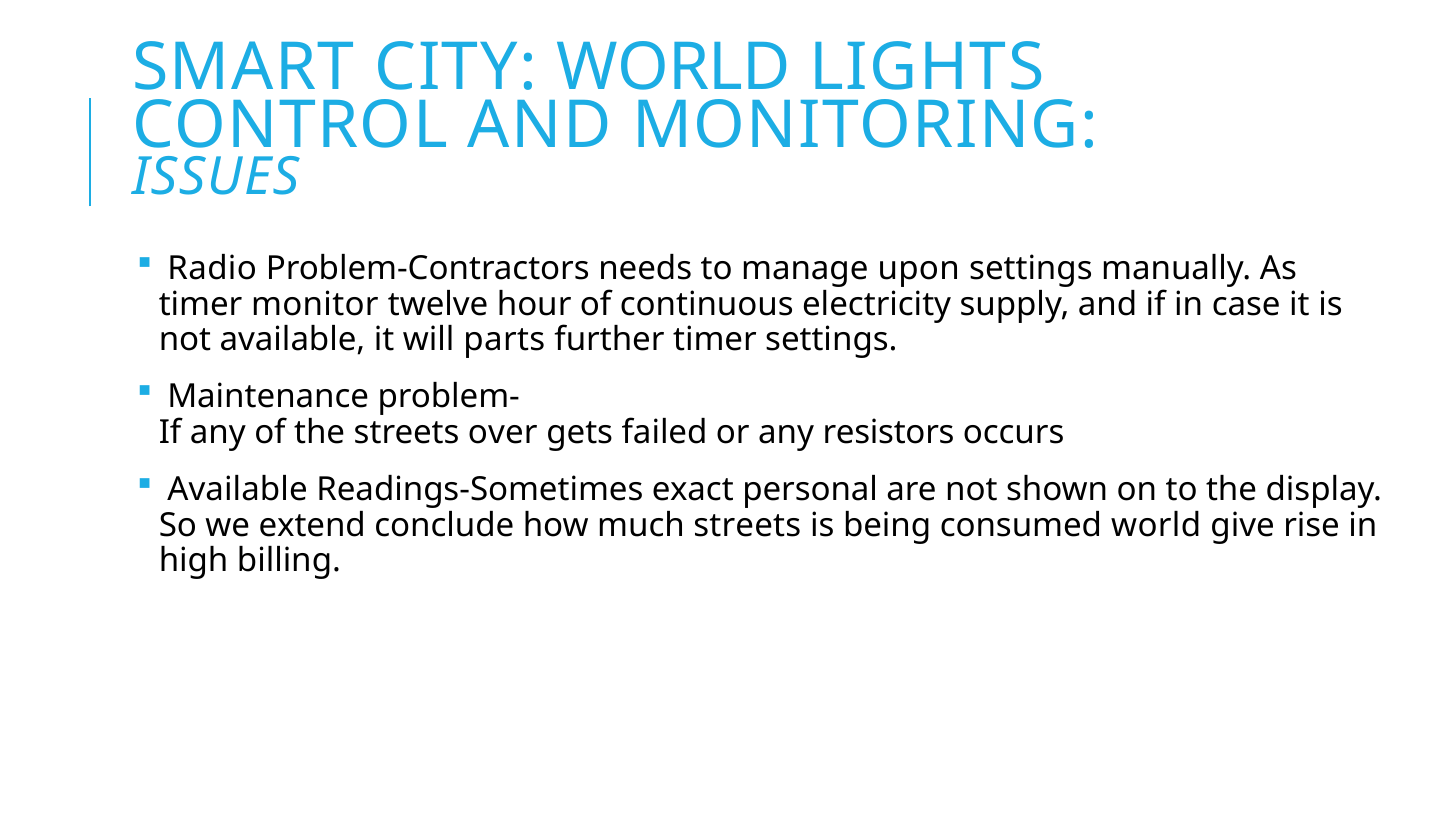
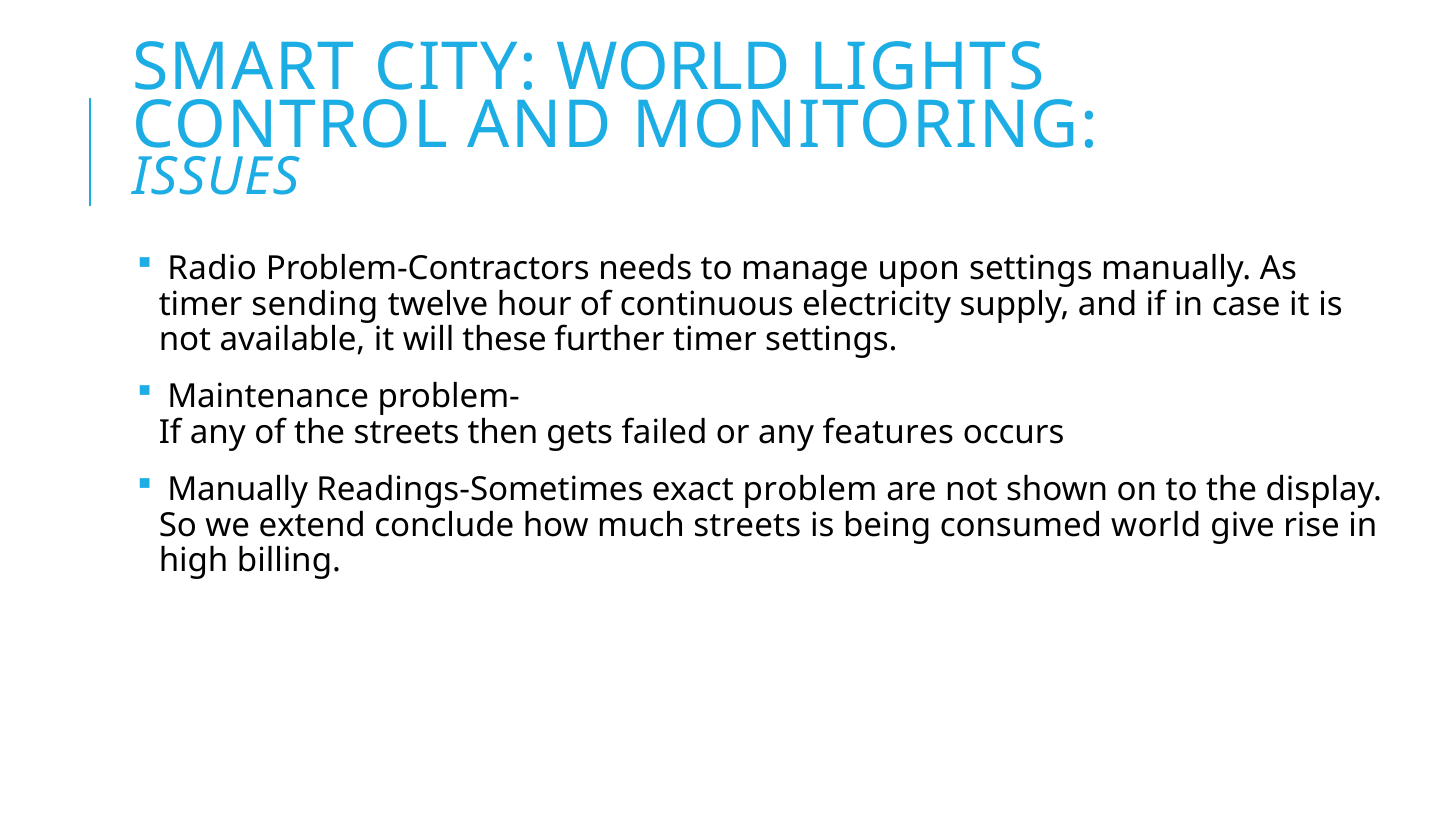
monitor: monitor -> sending (315, 304)
parts: parts -> these (505, 340)
over: over -> then (503, 432)
resistors: resistors -> features (888, 432)
Available: Available -> Manually (238, 489)
personal: personal -> problem (810, 489)
